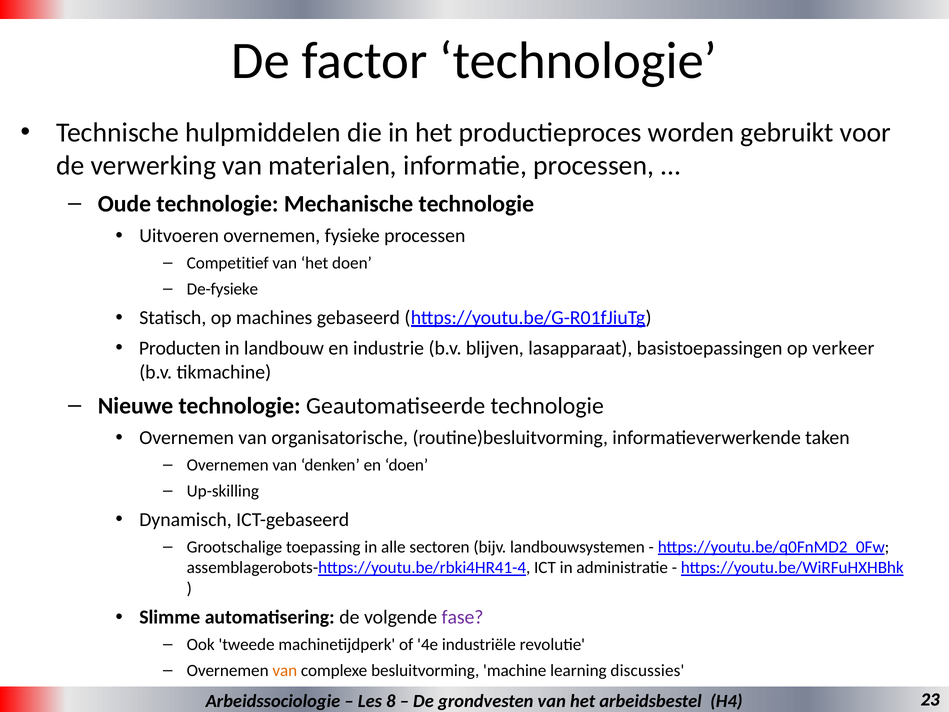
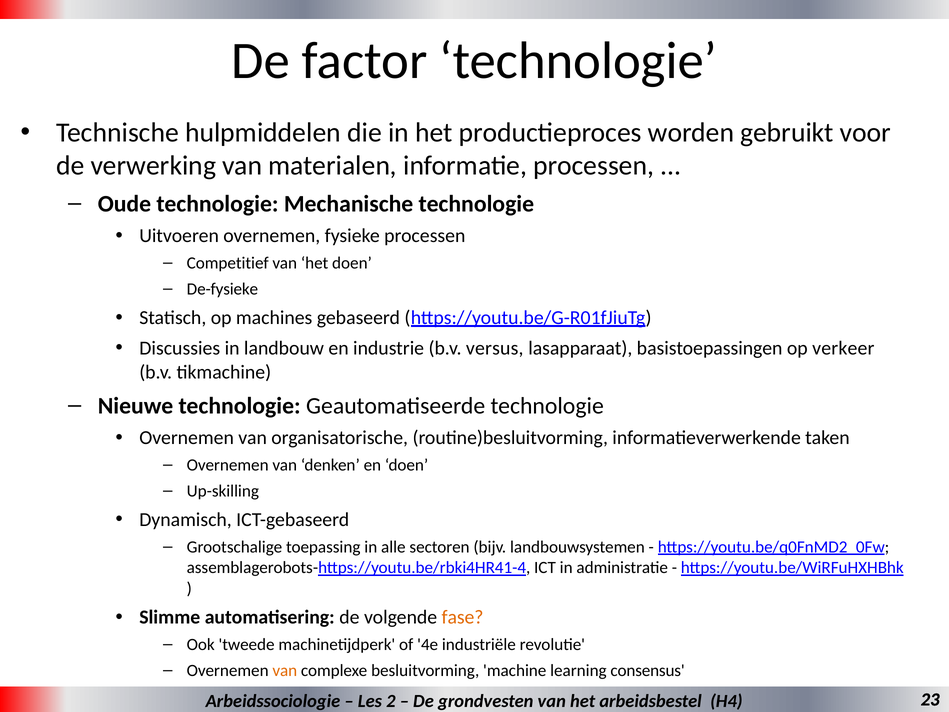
Producten: Producten -> Discussies (180, 348)
blijven: blijven -> versus (495, 348)
fase colour: purple -> orange (463, 617)
discussies: discussies -> consensus (648, 670)
8: 8 -> 2 (391, 701)
